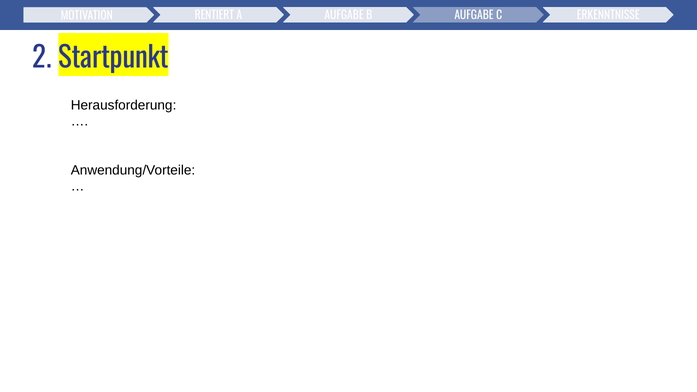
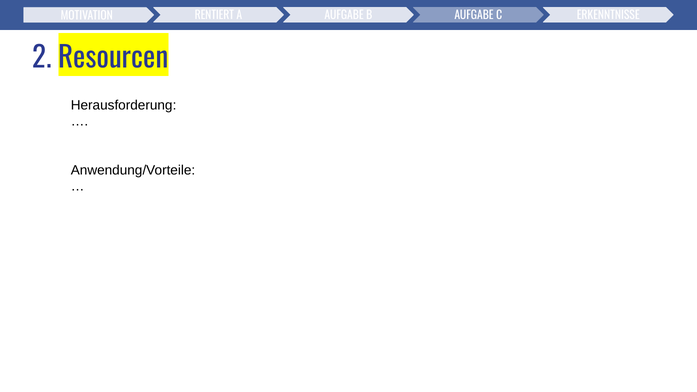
Startpunkt: Startpunkt -> Resourcen (113, 58)
